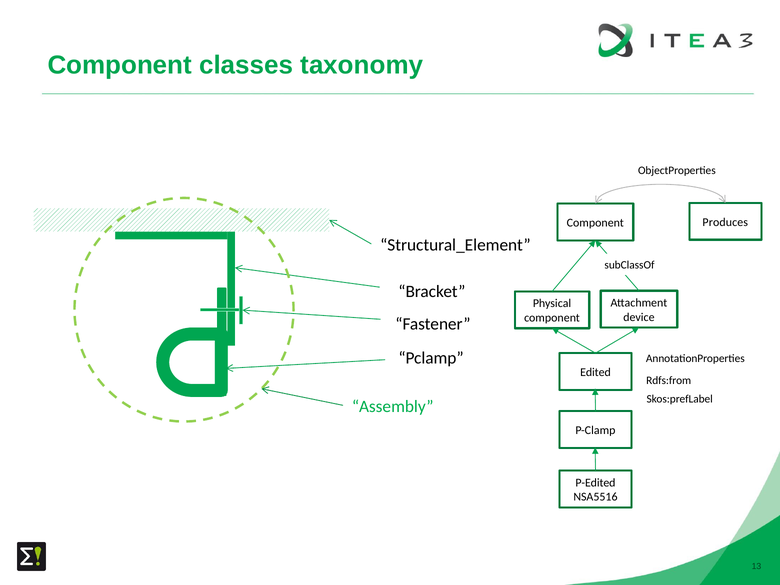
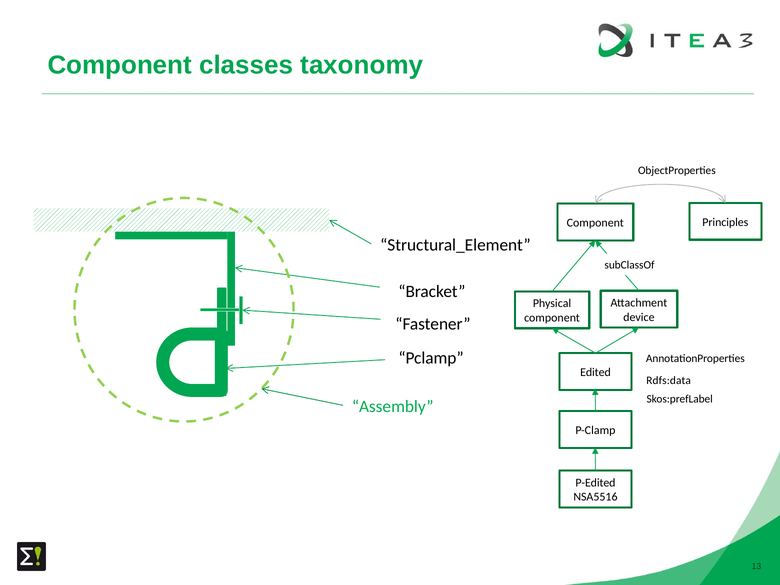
Produces: Produces -> Principles (725, 222)
Rdfs:from: Rdfs:from -> Rdfs:data (669, 381)
